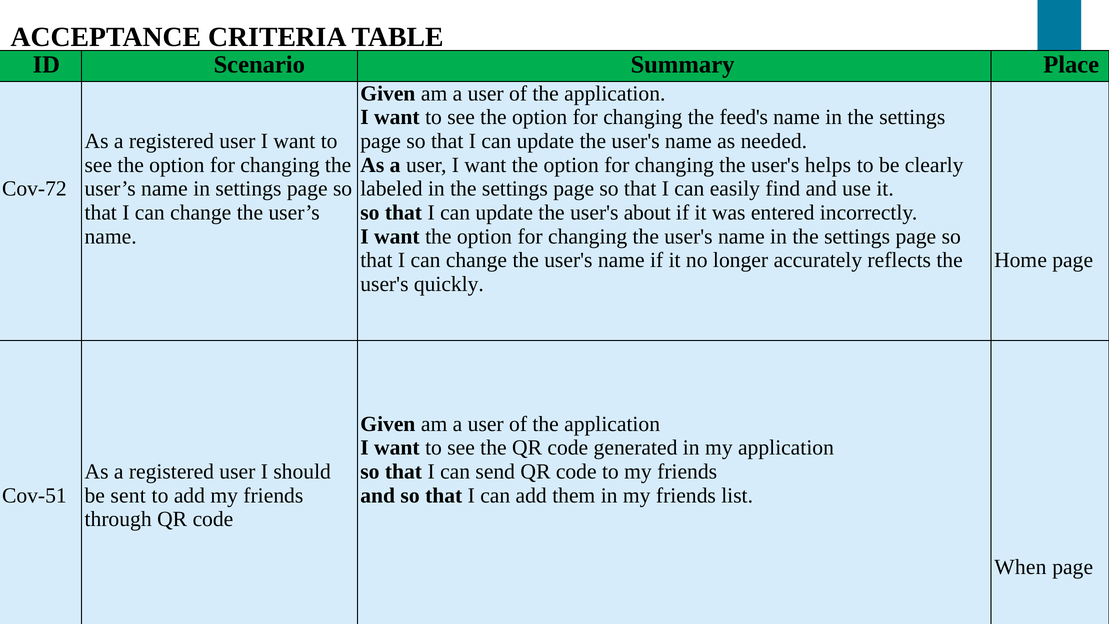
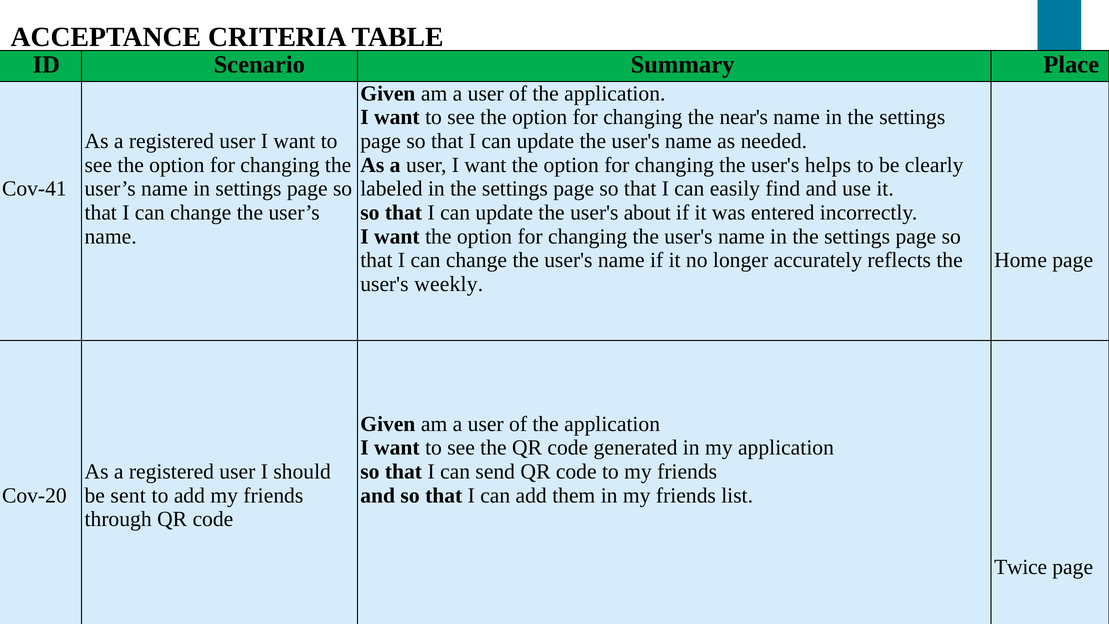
feed's: feed's -> near's (744, 117)
Cov-72: Cov-72 -> Cov-41 (34, 189)
quickly: quickly -> weekly (449, 284)
Cov-51: Cov-51 -> Cov-20 (34, 495)
When: When -> Twice (1021, 567)
